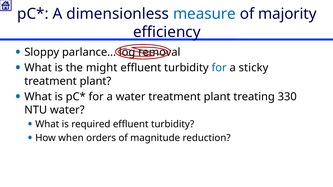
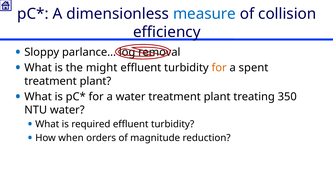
majority: majority -> collision (287, 14)
for colour: blue -> orange (219, 68)
sticky: sticky -> spent (254, 68)
330: 330 -> 350 (287, 97)
